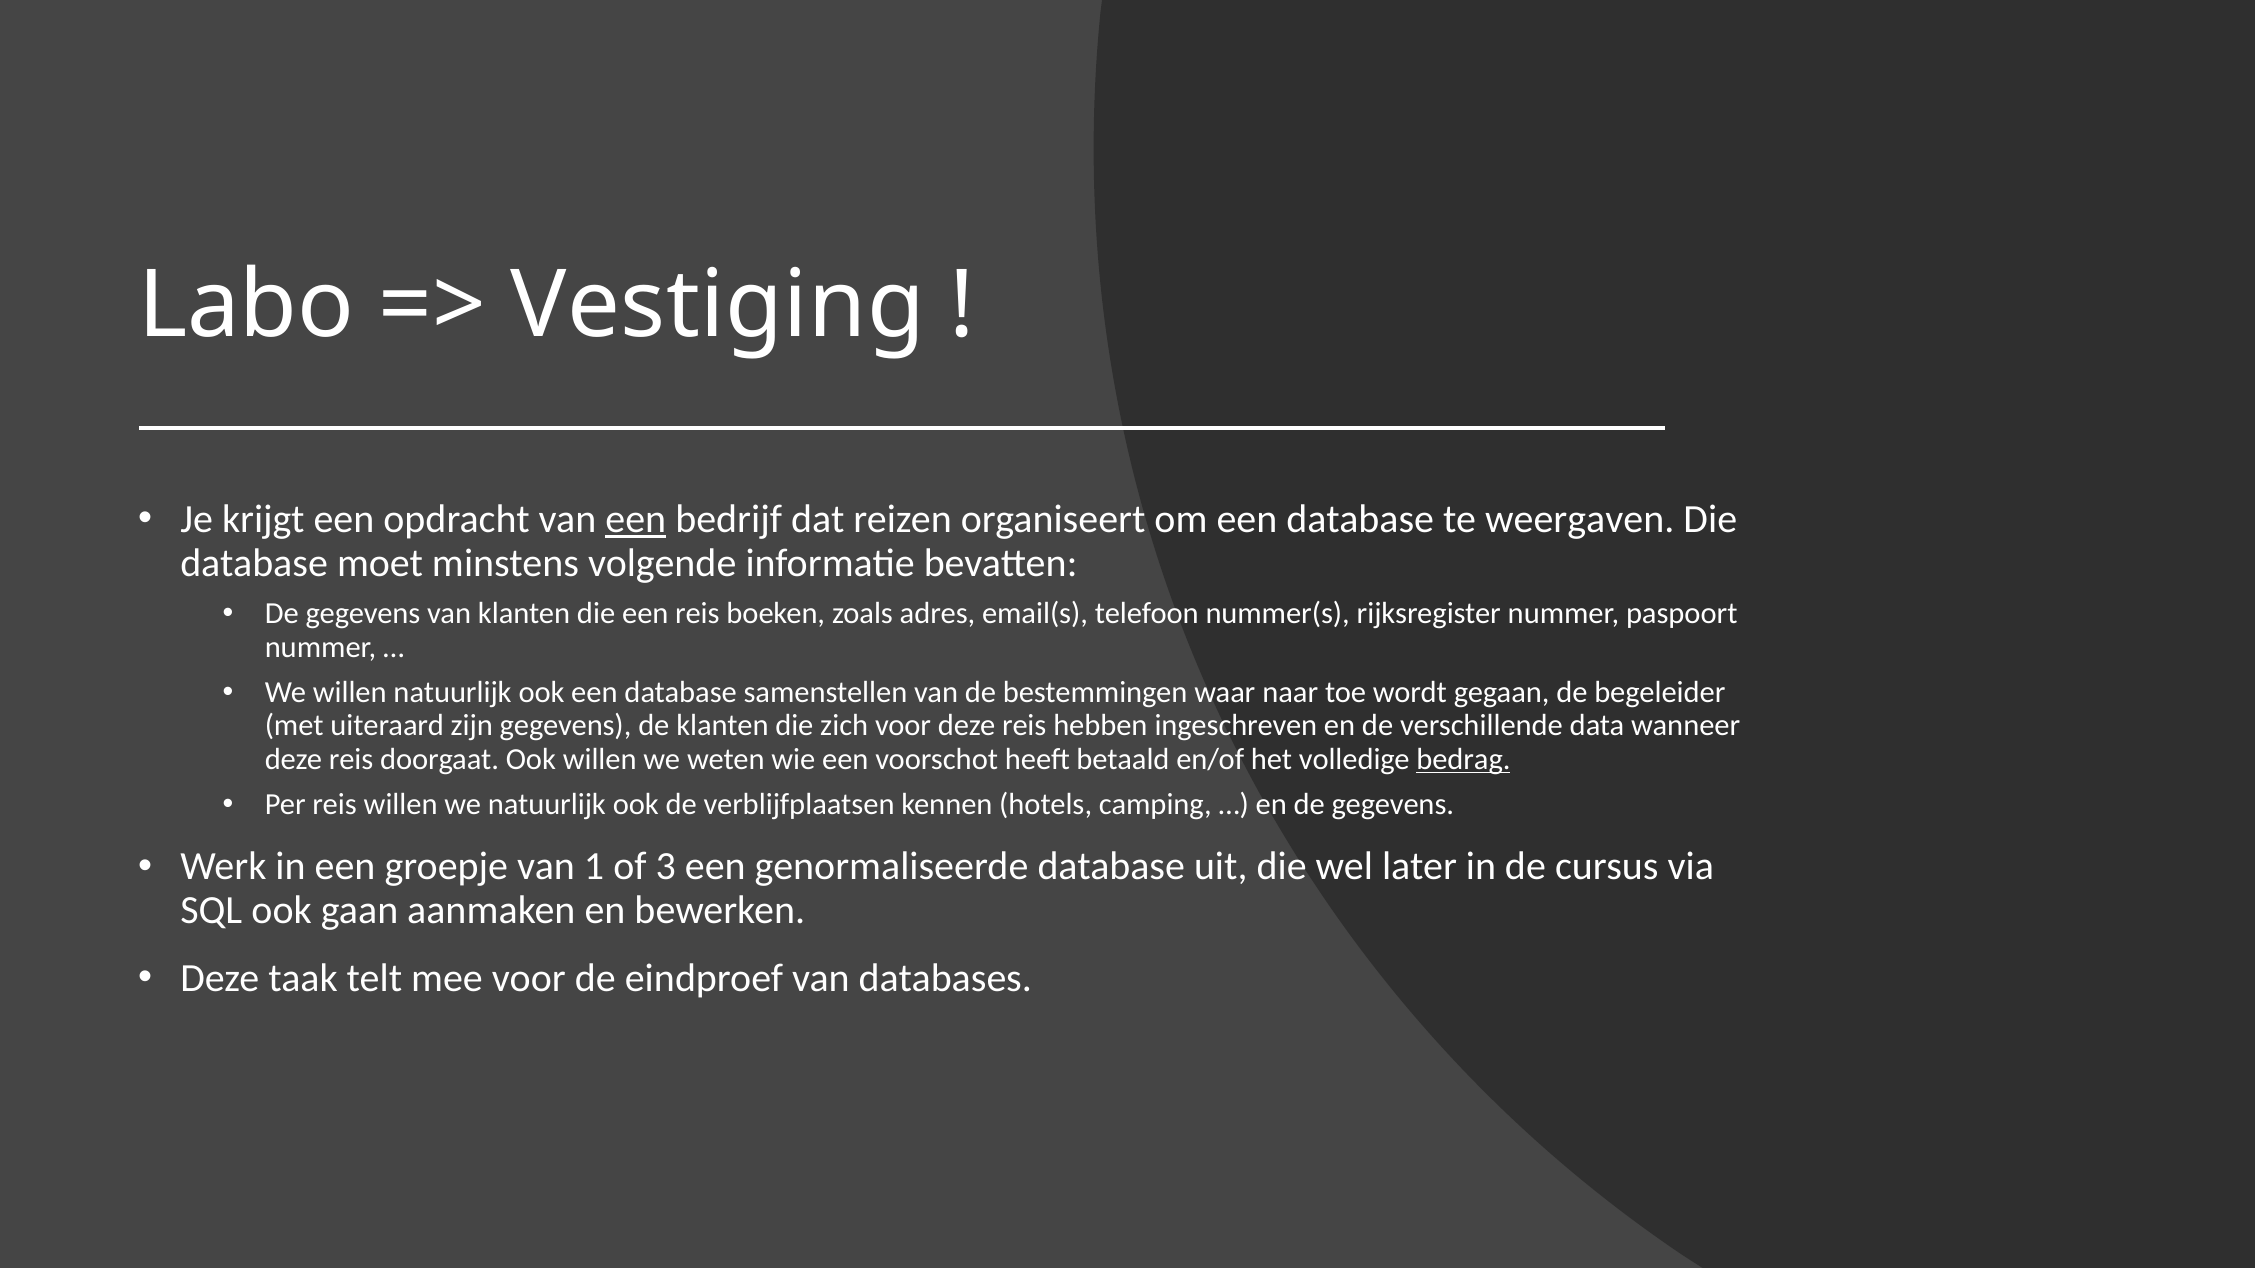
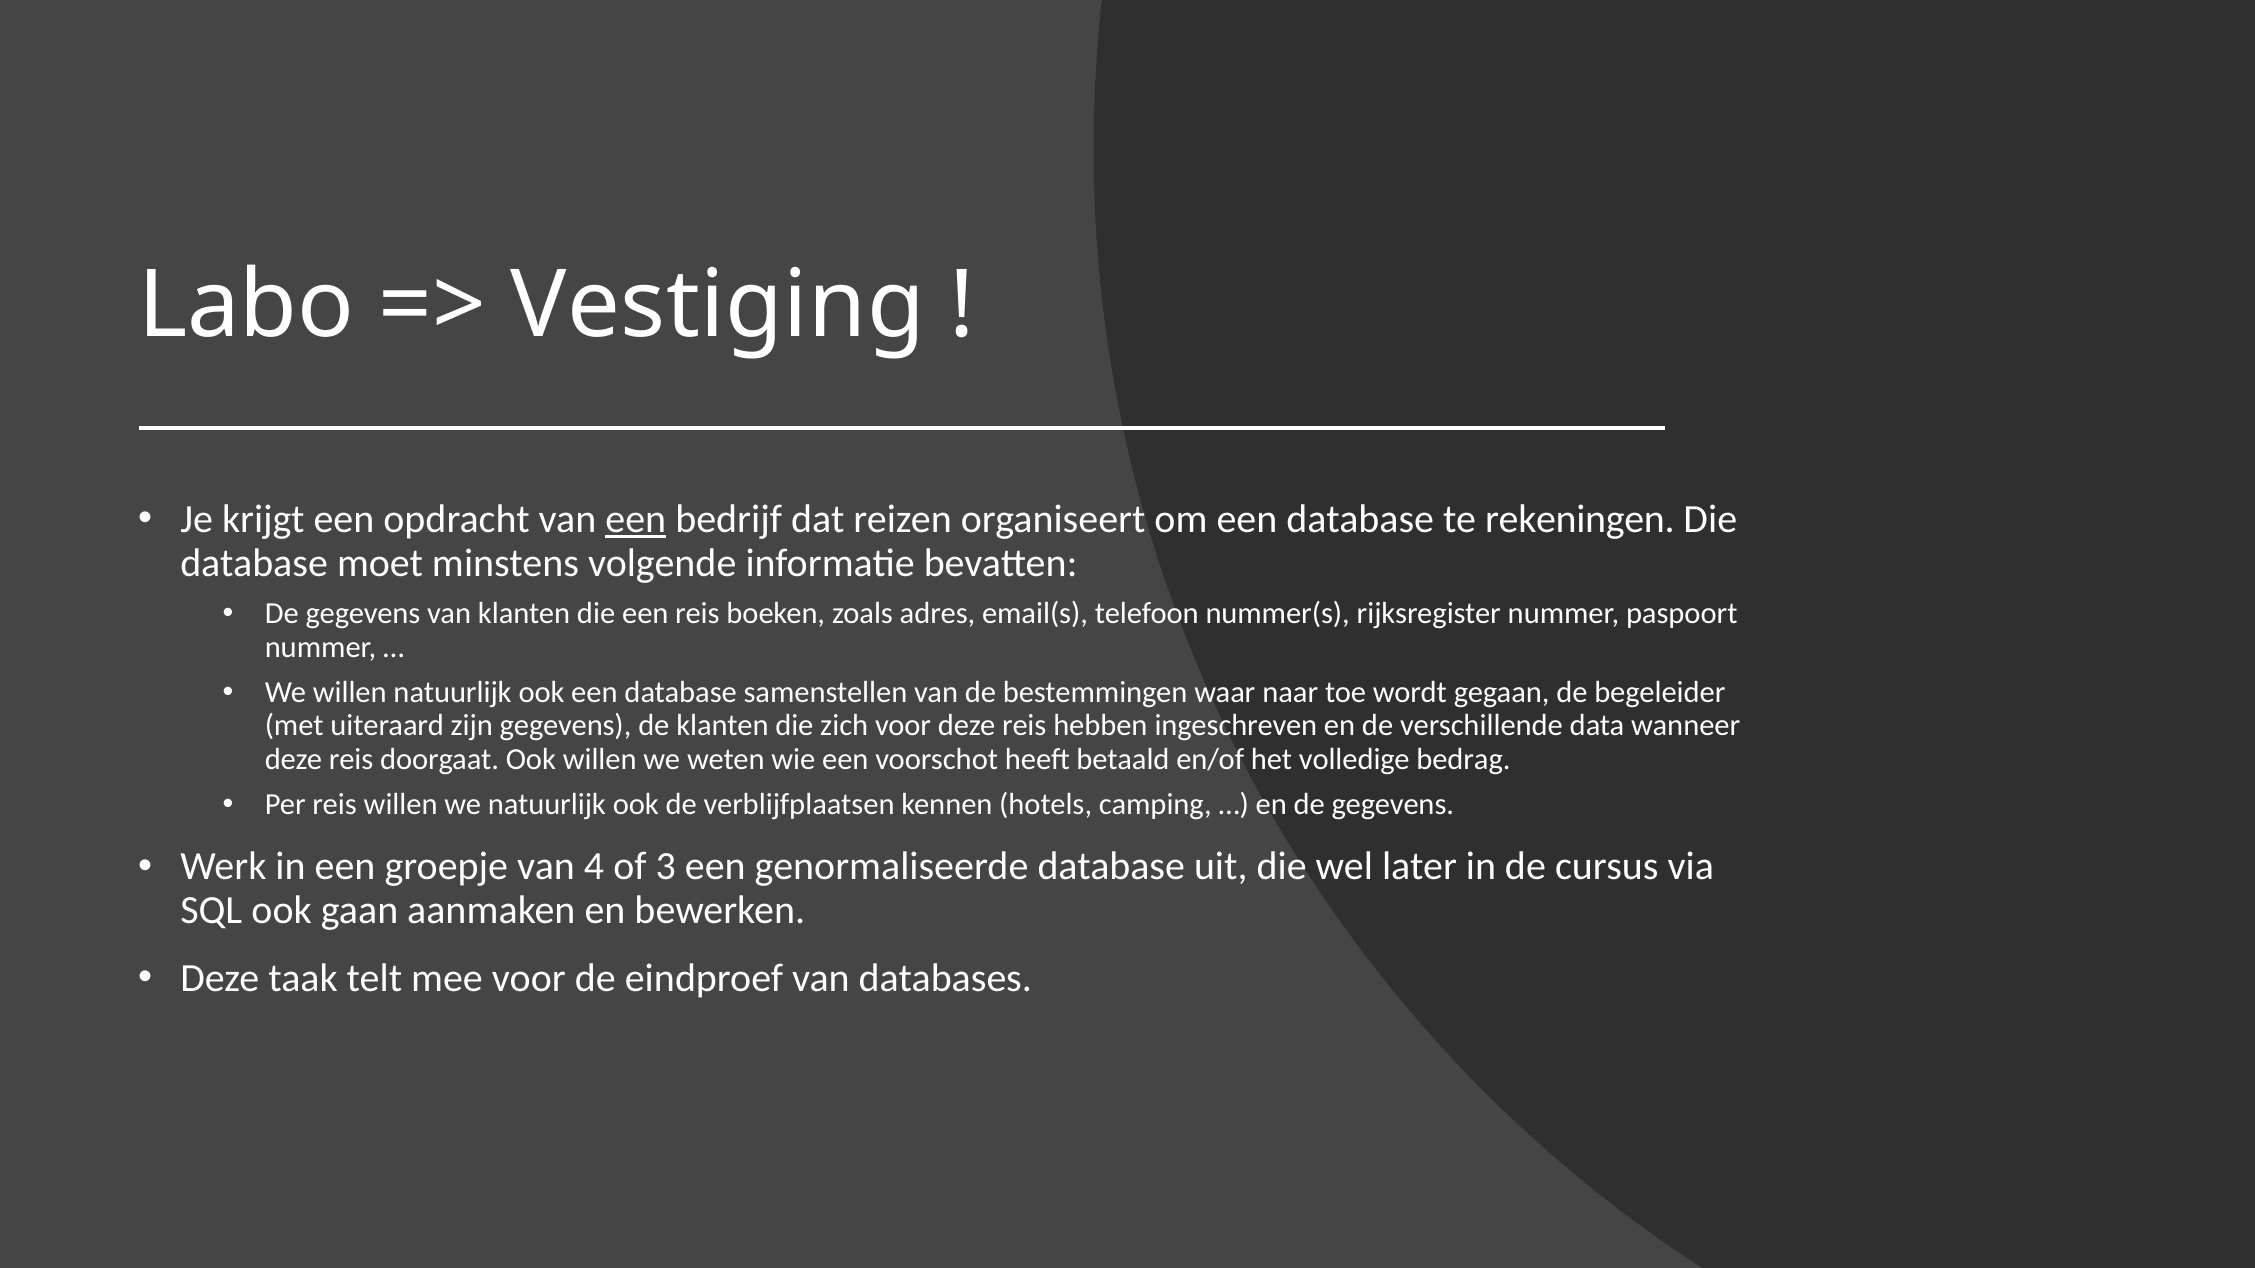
weergaven: weergaven -> rekeningen (1580, 520)
bedrag underline: present -> none (1463, 760)
1: 1 -> 4 (594, 867)
